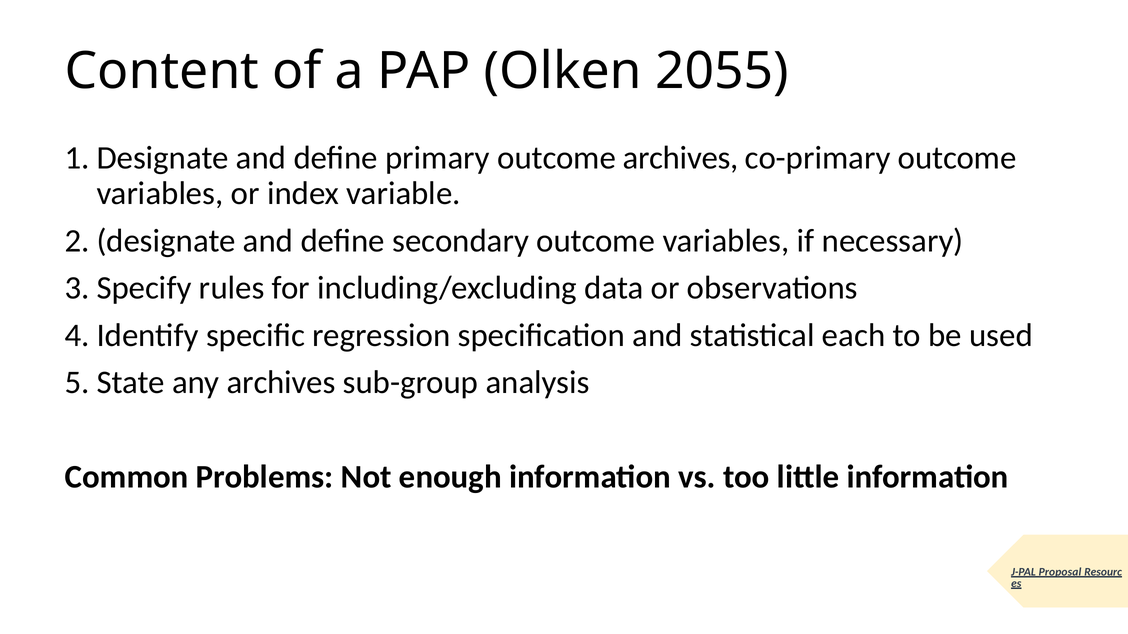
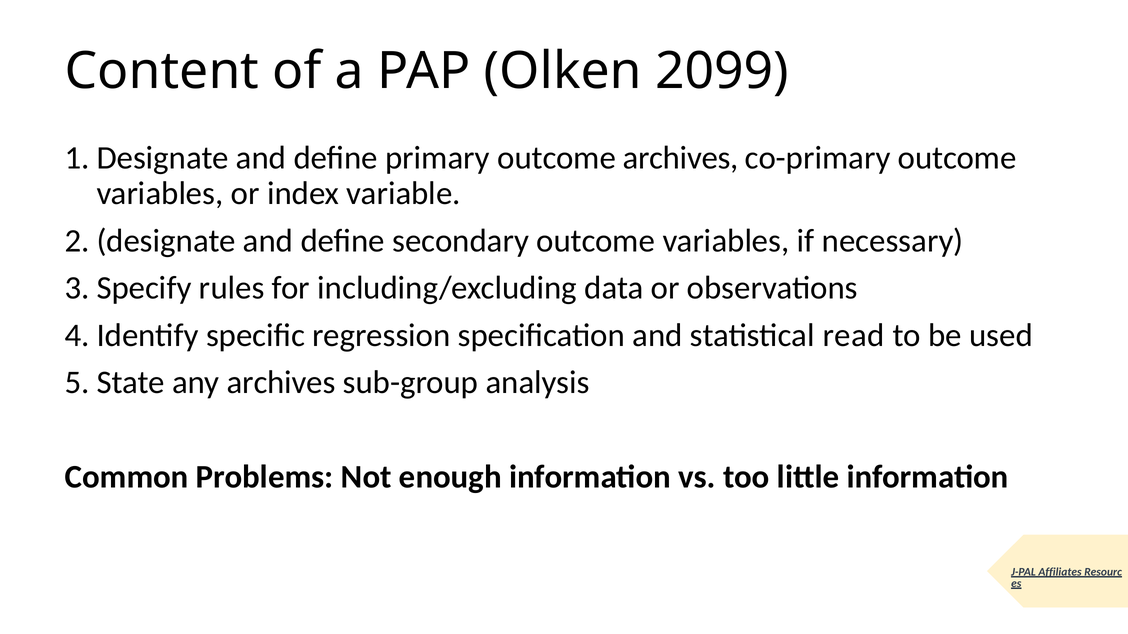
2055: 2055 -> 2099 (722, 71)
each: each -> read (854, 335)
Proposal: Proposal -> Affiliates (1060, 572)
